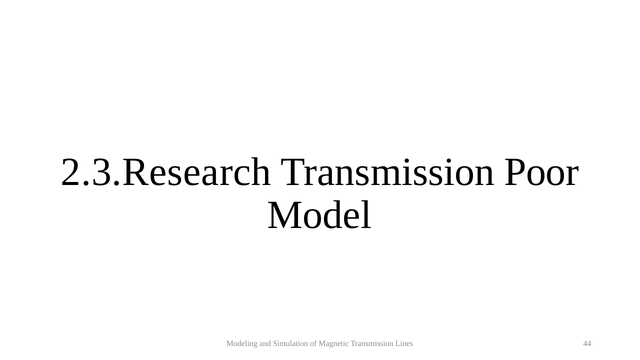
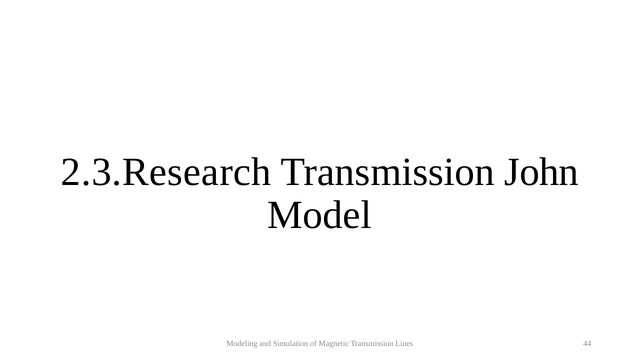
Poor: Poor -> John (542, 172)
